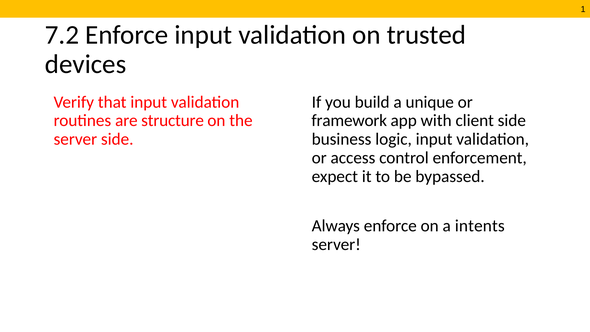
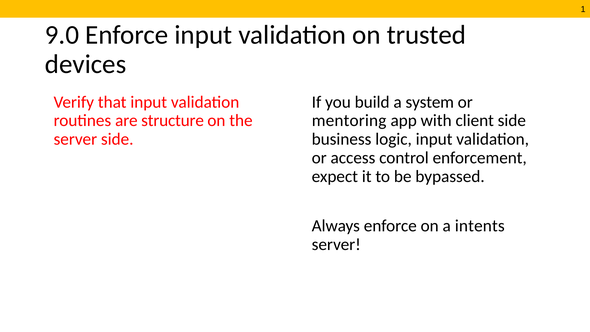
7.2: 7.2 -> 9.0 (62, 35)
unique: unique -> system (430, 102)
framework: framework -> mentoring (349, 121)
